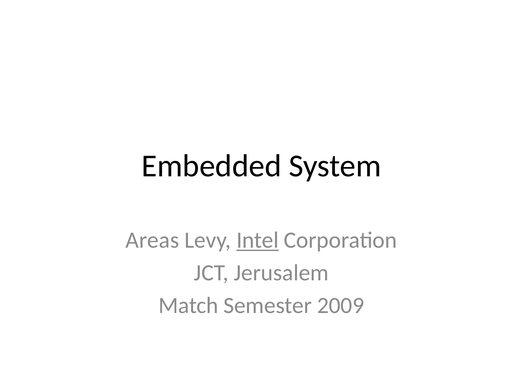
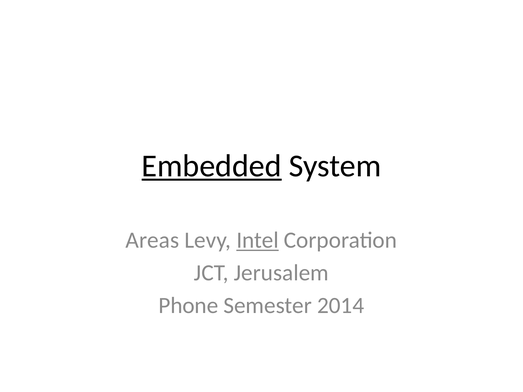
Embedded underline: none -> present (212, 166)
Match: Match -> Phone (188, 306)
2009: 2009 -> 2014 (341, 306)
